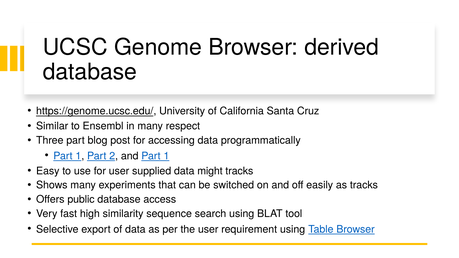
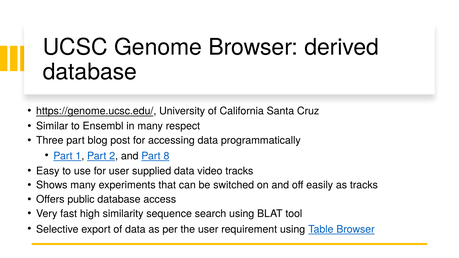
and Part 1: 1 -> 8 (166, 156)
might: might -> video (210, 171)
